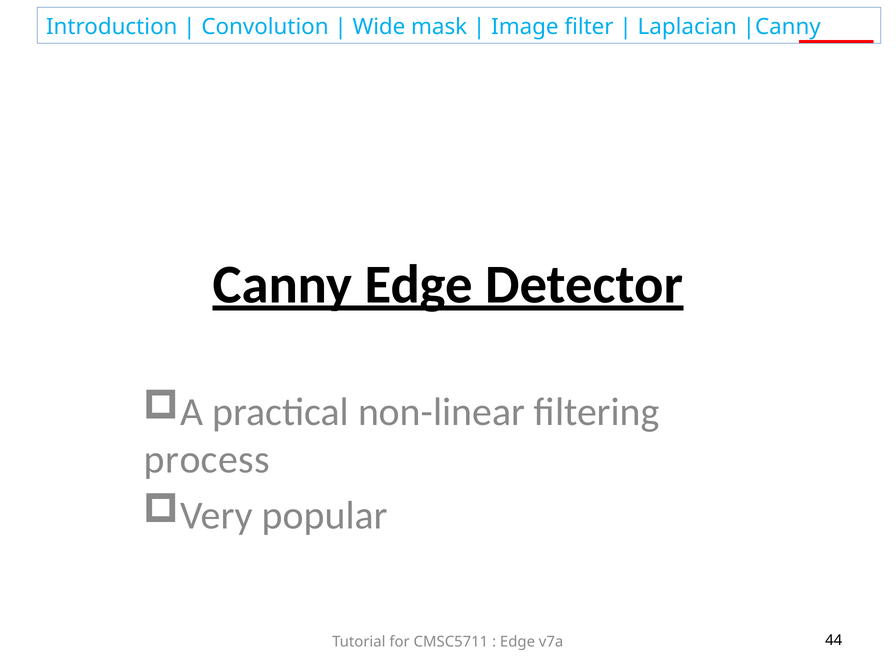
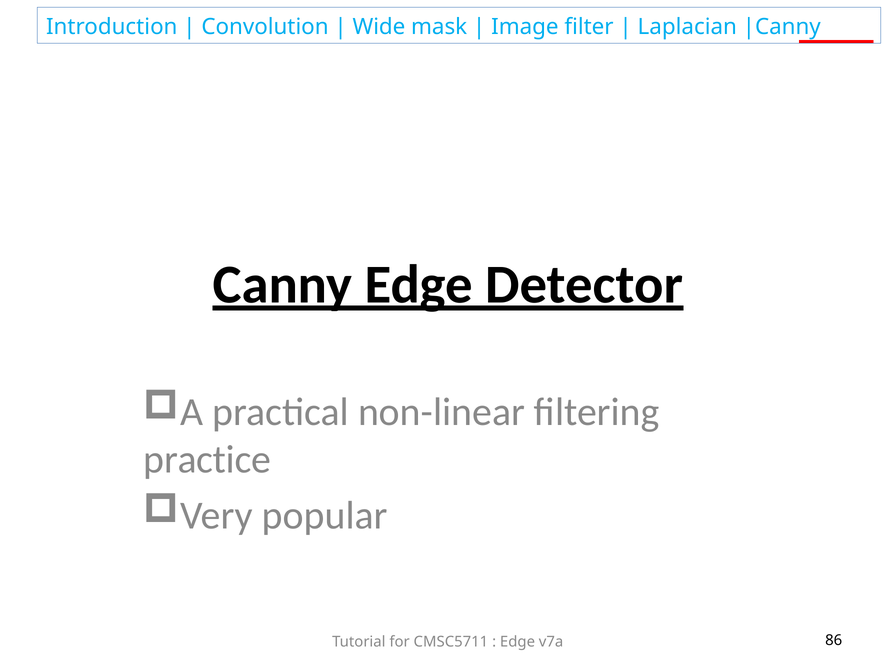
process: process -> practice (207, 460)
44: 44 -> 86 (834, 641)
